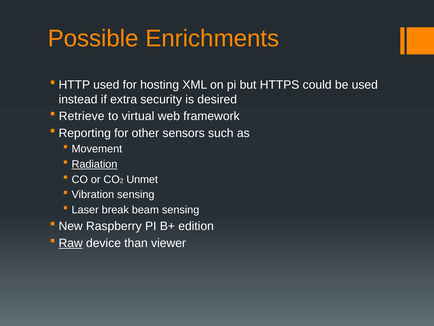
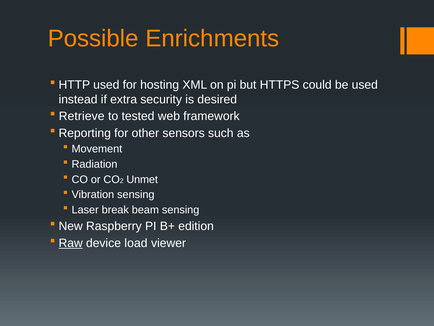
virtual: virtual -> tested (138, 116)
Radiation underline: present -> none (94, 164)
than: than -> load (136, 243)
